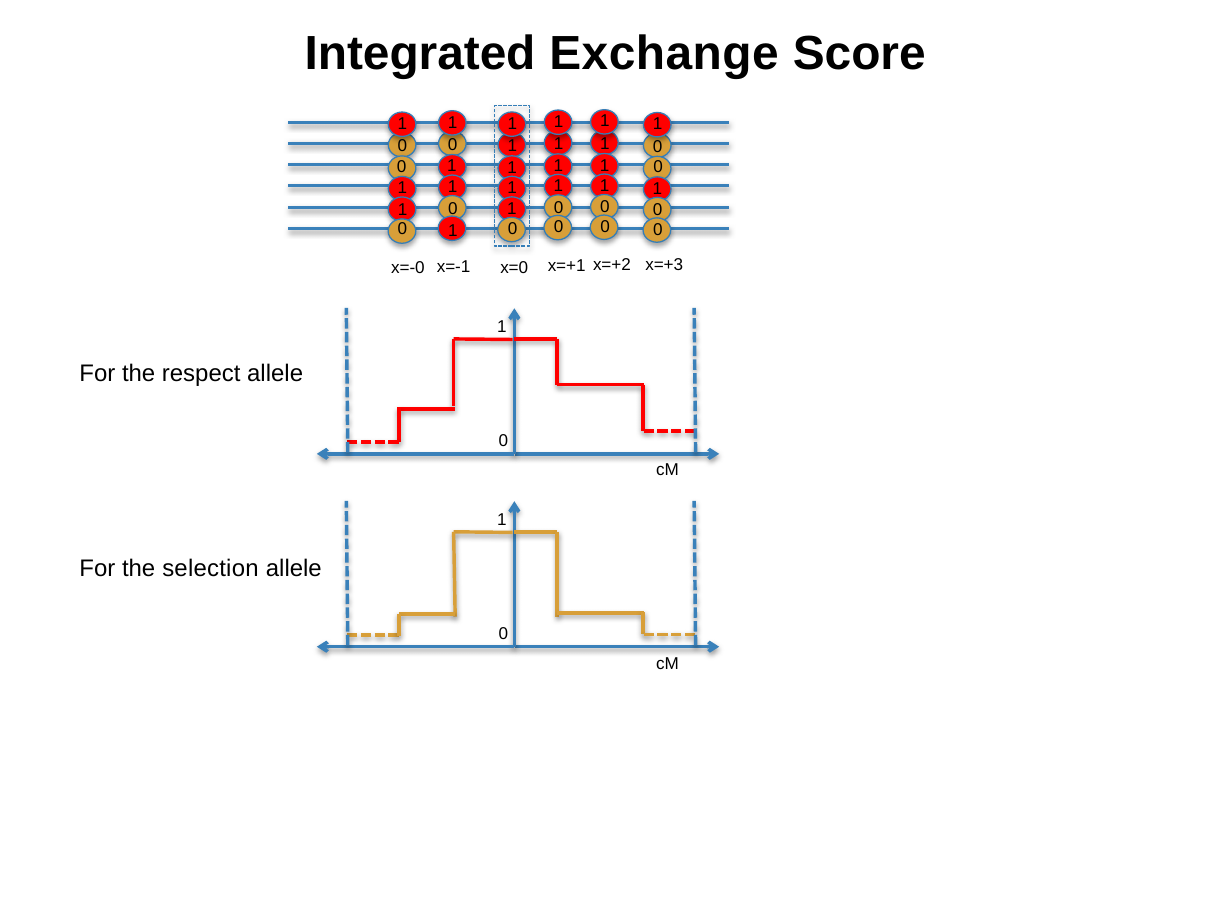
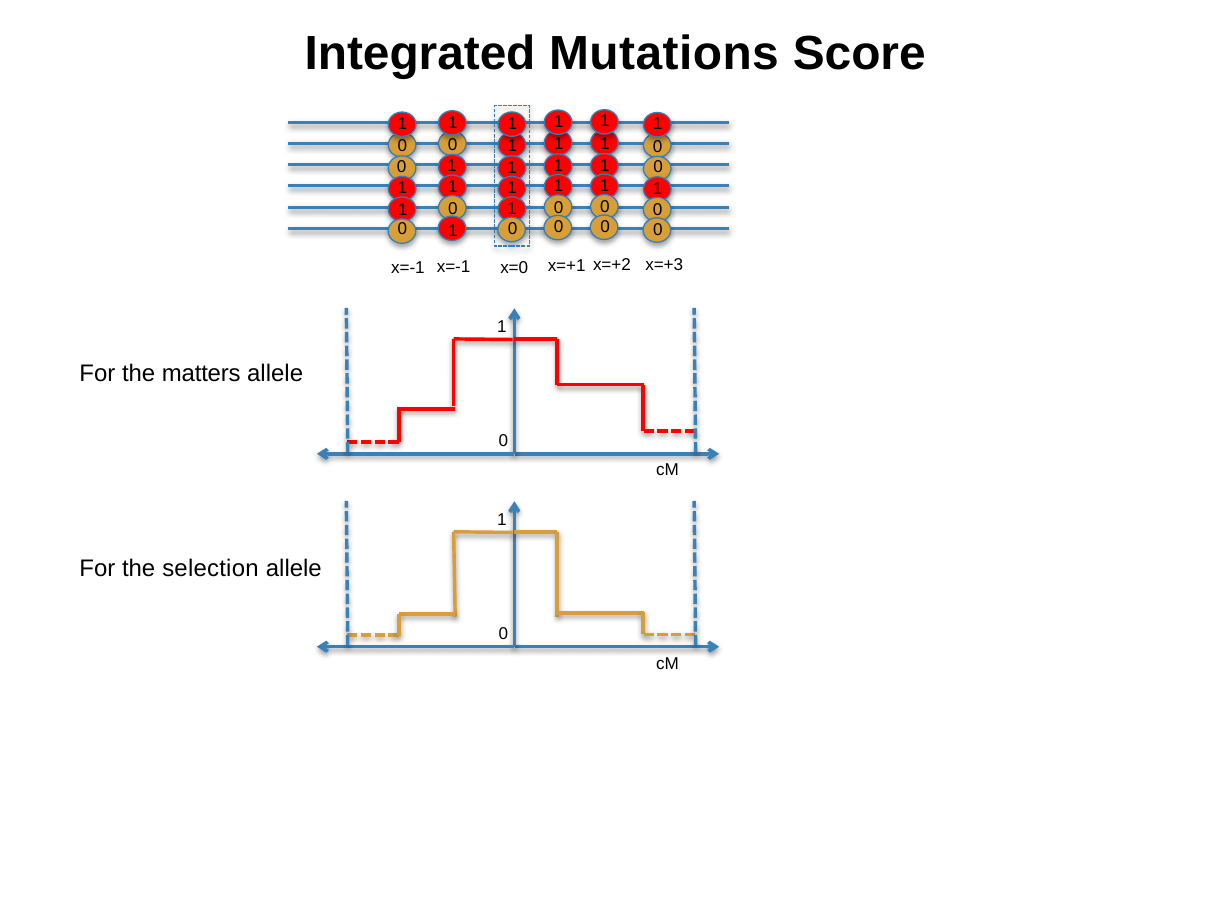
Exchange: Exchange -> Mutations (664, 54)
x=-0: x=-0 -> x=-1 (408, 268)
respect: respect -> matters (201, 374)
